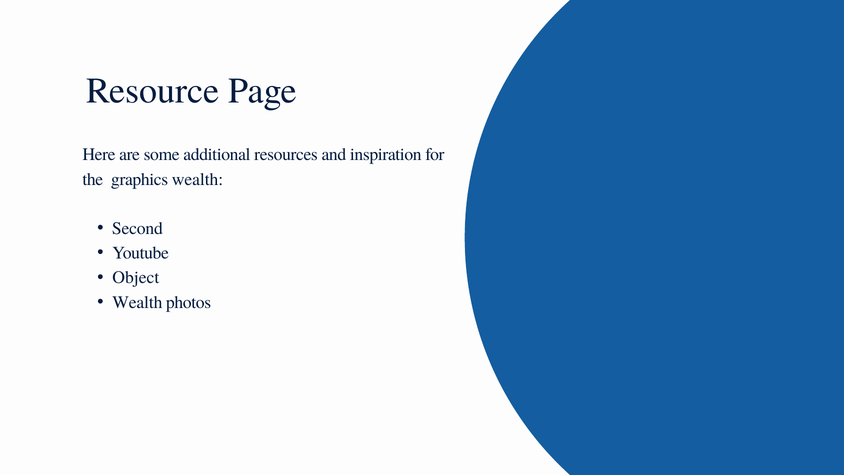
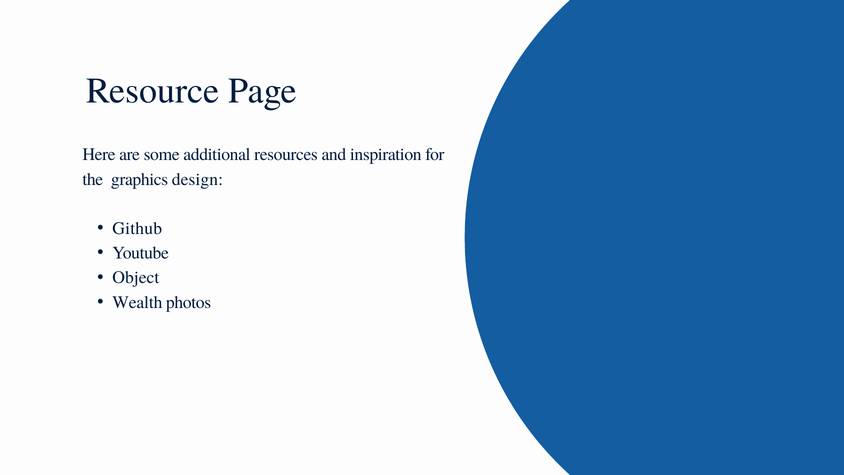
graphics wealth: wealth -> design (197, 179)
Second: Second -> Github (137, 228)
